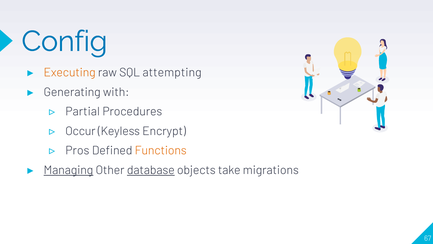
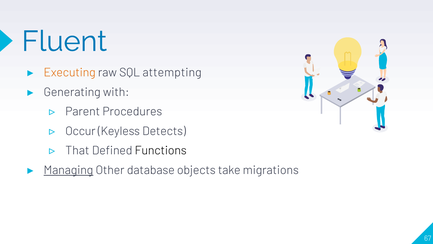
Config: Config -> Fluent (64, 41)
Partial: Partial -> Parent (83, 111)
Encrypt: Encrypt -> Detects (164, 131)
Pros: Pros -> That (77, 150)
Functions colour: orange -> black (161, 150)
database underline: present -> none (151, 170)
